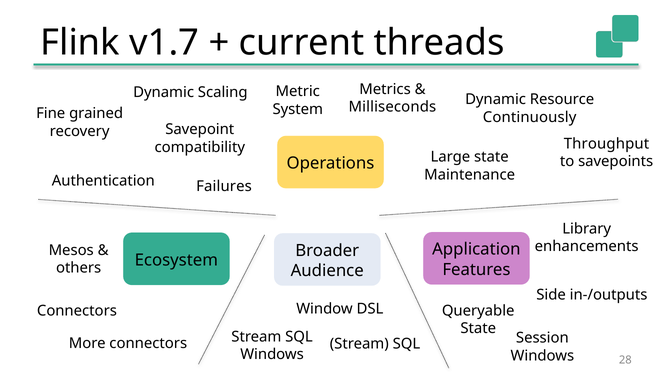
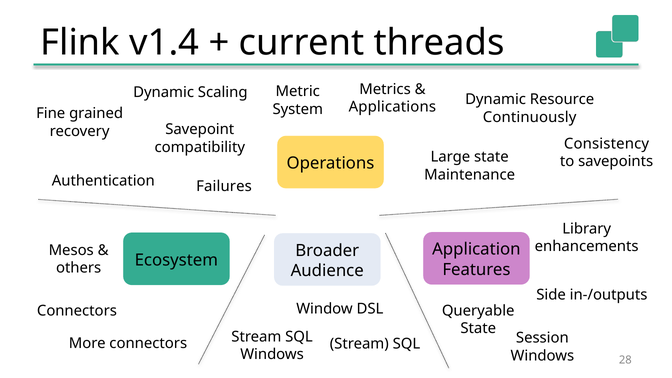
v1.7: v1.7 -> v1.4 (164, 43)
Milliseconds: Milliseconds -> Applications (392, 107)
Throughput: Throughput -> Consistency (606, 144)
